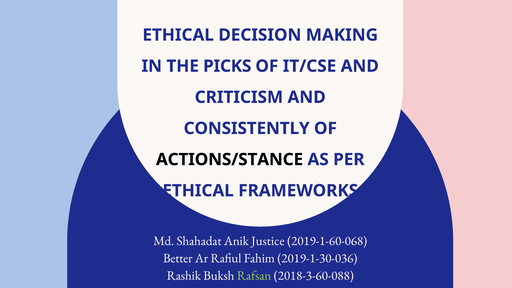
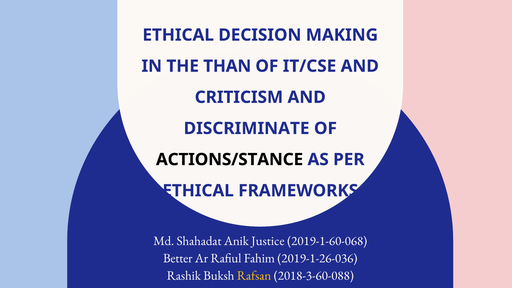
PICKS: PICKS -> THAN (227, 66)
CONSISTENTLY: CONSISTENTLY -> DISCRIMINATE (247, 128)
2019-1-30-036: 2019-1-30-036 -> 2019-1-26-036 (317, 258)
Rafsan colour: light green -> yellow (254, 275)
